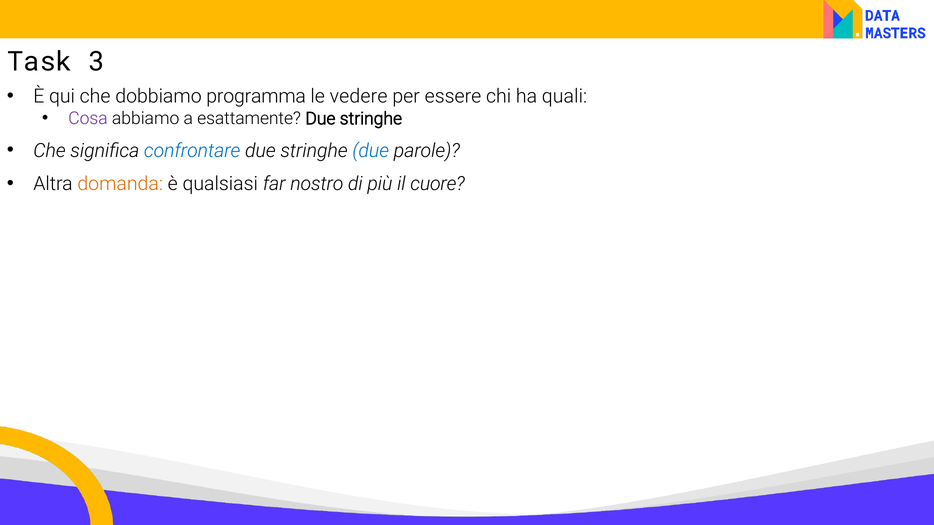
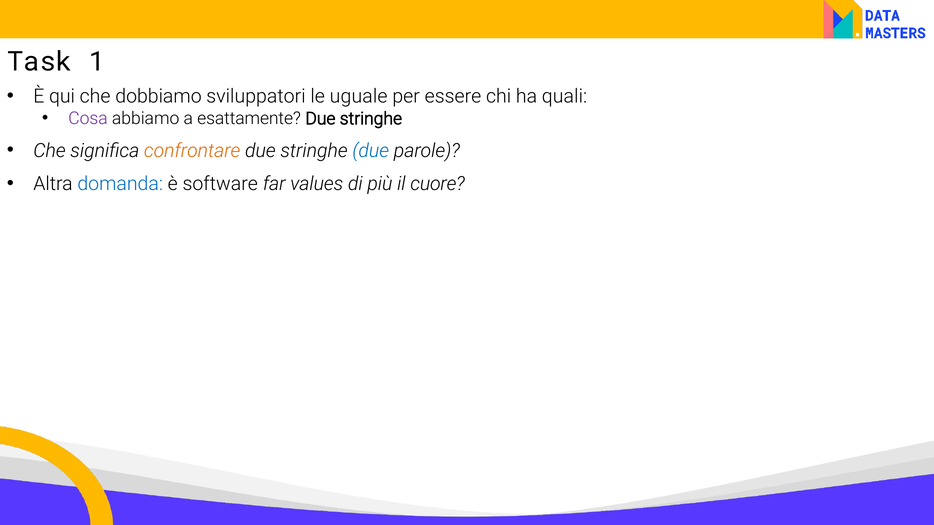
3: 3 -> 1 (97, 62)
programma: programma -> sviluppatori (256, 97)
vedere: vedere -> uguale (359, 97)
confrontare colour: blue -> orange (192, 151)
domanda colour: orange -> blue (120, 184)
qualsiasi: qualsiasi -> software (220, 184)
nostro: nostro -> values (317, 184)
